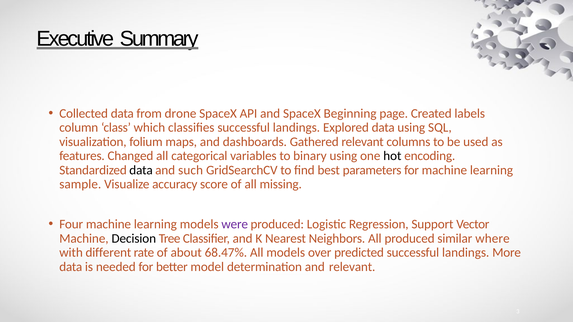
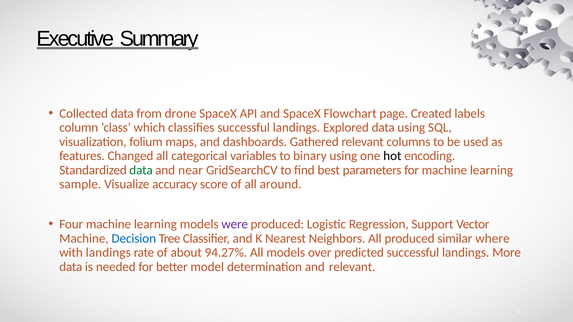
Beginning: Beginning -> Flowchart (350, 113)
data colour: black -> green (141, 170)
such: such -> near (191, 170)
missing: missing -> around (281, 184)
Decision colour: black -> blue (134, 239)
with different: different -> landings (108, 253)
68.47%: 68.47% -> 94.27% (226, 253)
